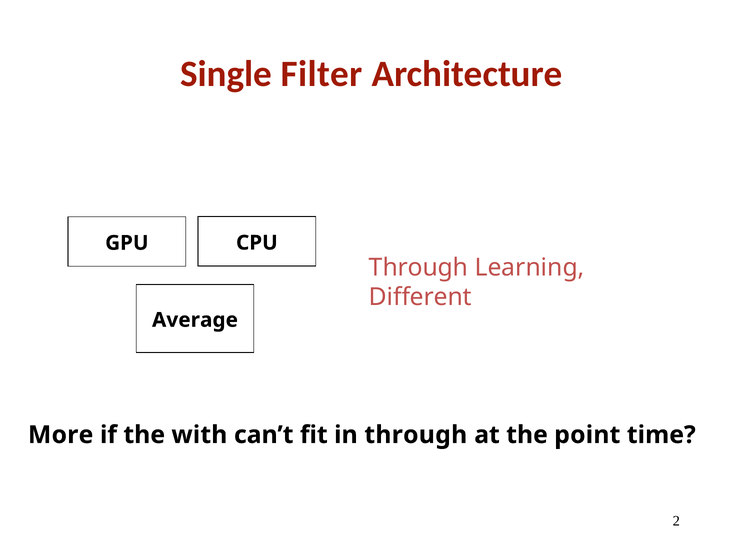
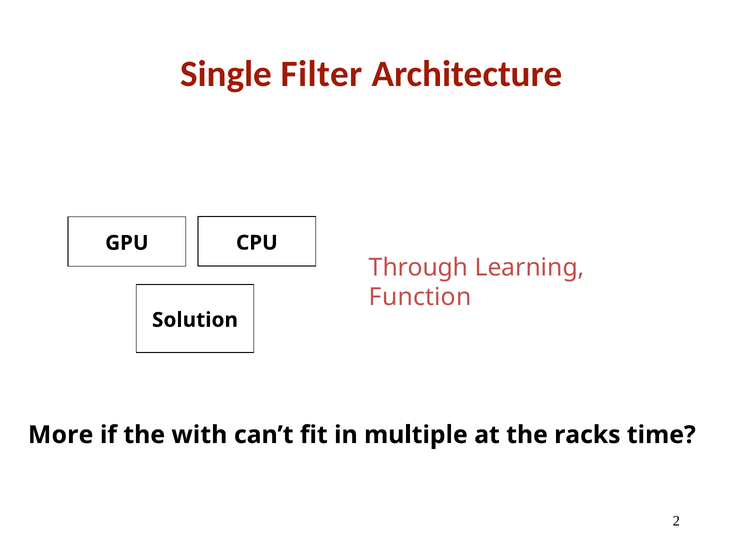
Different: Different -> Function (420, 297)
Average: Average -> Solution (195, 320)
in through: through -> multiple (416, 435)
point: point -> racks (587, 435)
